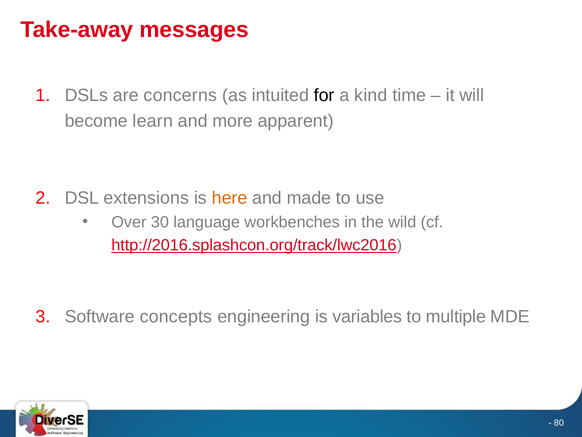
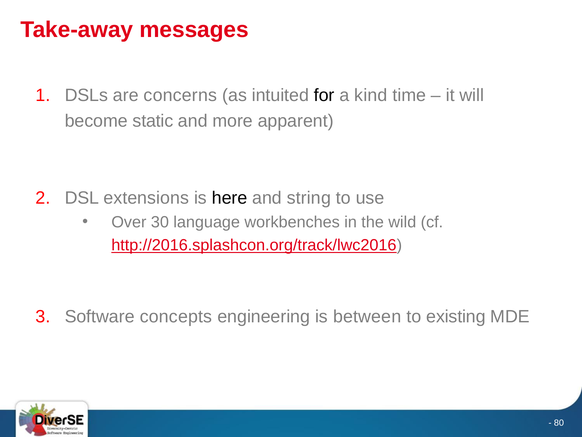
learn: learn -> static (153, 121)
here colour: orange -> black (230, 198)
made: made -> string (309, 198)
variables: variables -> between (367, 316)
multiple: multiple -> existing (456, 316)
